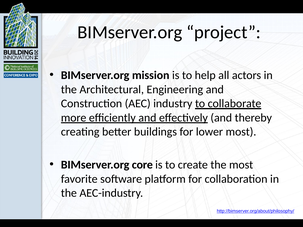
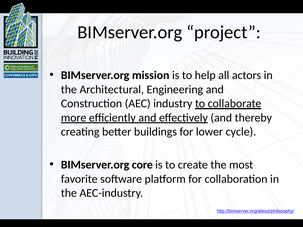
lower most: most -> cycle (241, 132)
